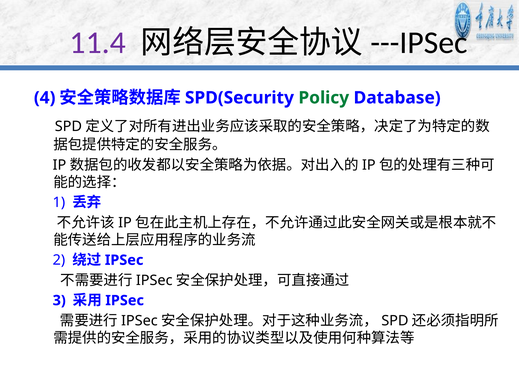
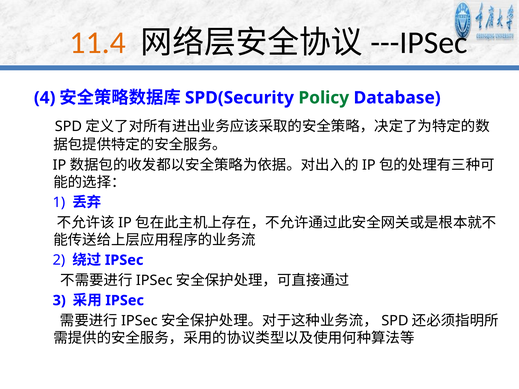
11.4 colour: purple -> orange (98, 43)
